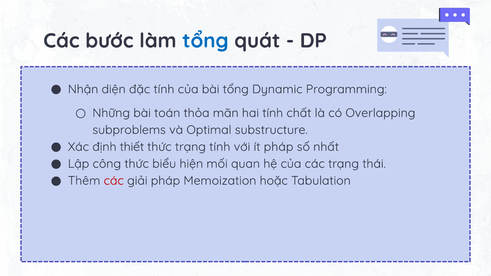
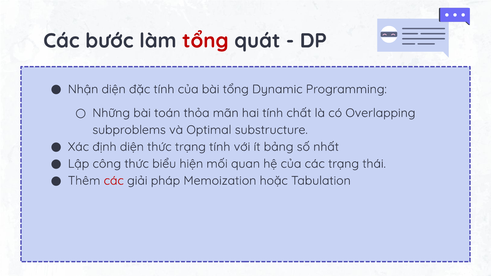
tổng colour: blue -> red (205, 41)
định thiết: thiết -> diện (132, 147)
ít pháp: pháp -> bảng (279, 147)
